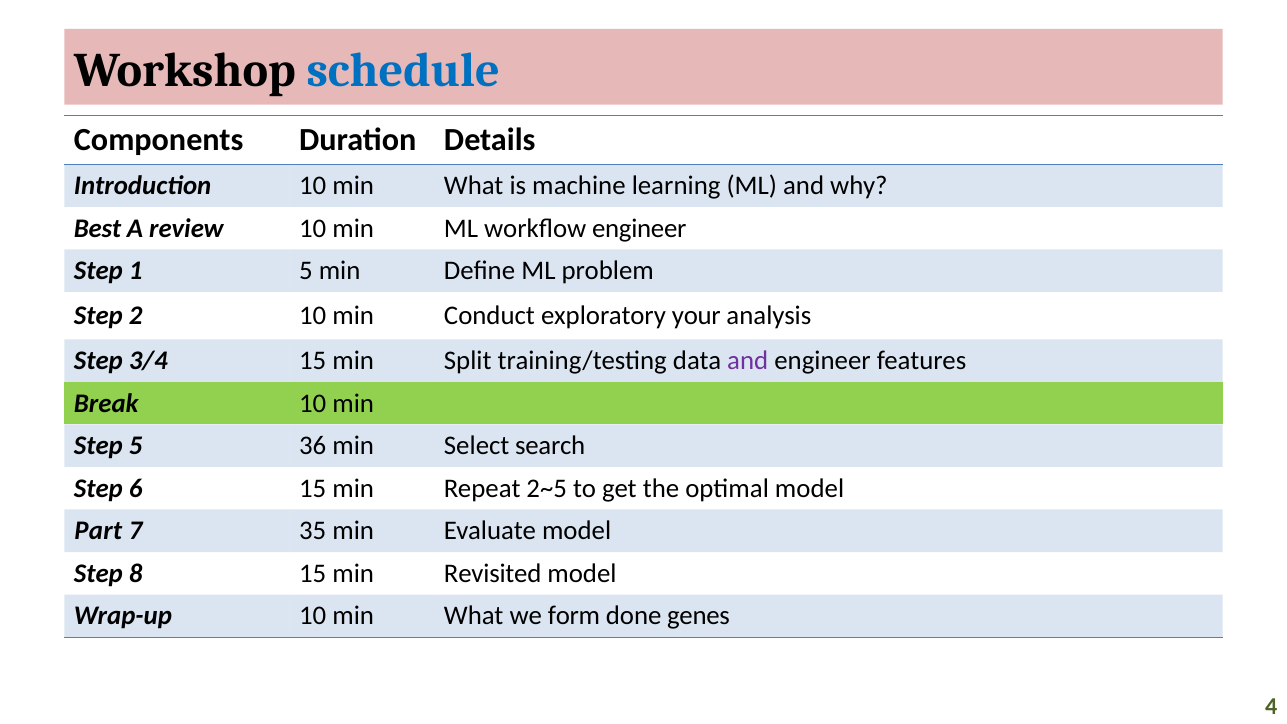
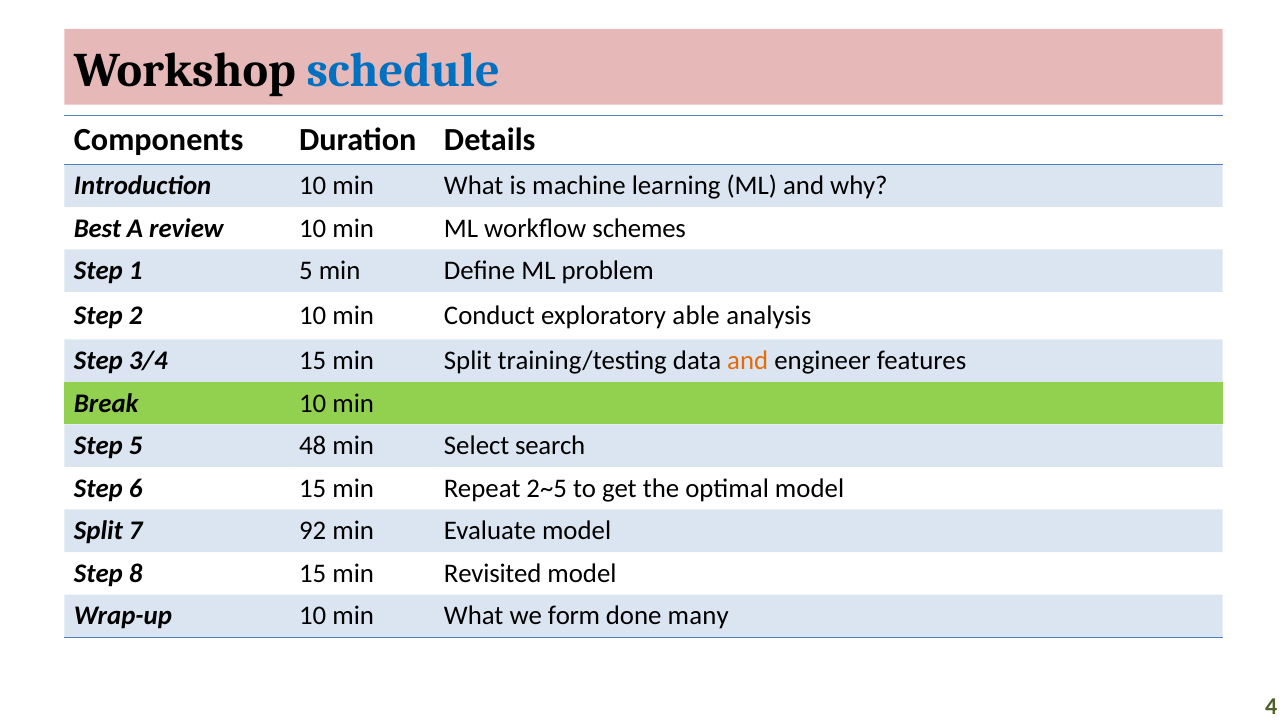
workflow engineer: engineer -> schemes (639, 228)
your: your -> able (696, 316)
and colour: purple -> orange (748, 361)
36: 36 -> 48 (313, 446)
Part: Part -> Split (98, 531)
35: 35 -> 92 (313, 531)
genes: genes -> many (698, 616)
